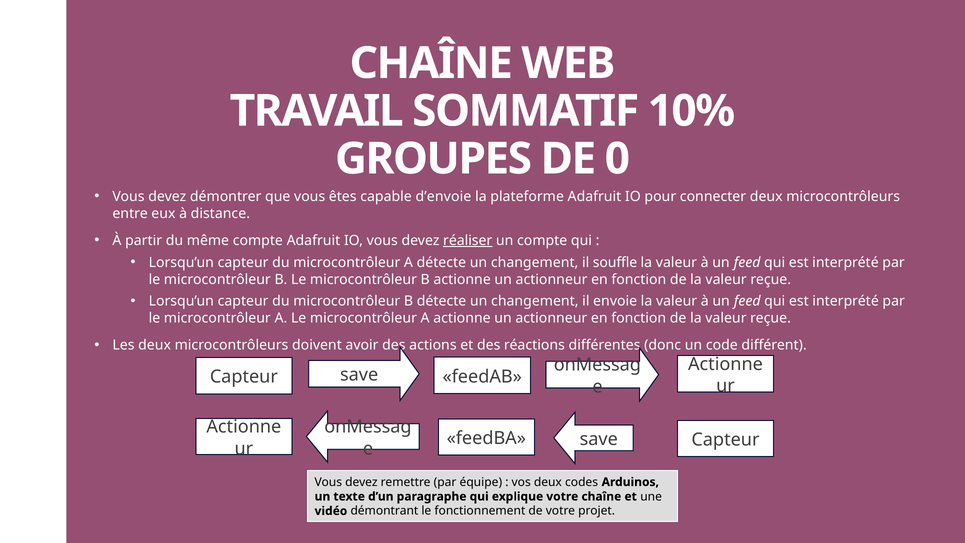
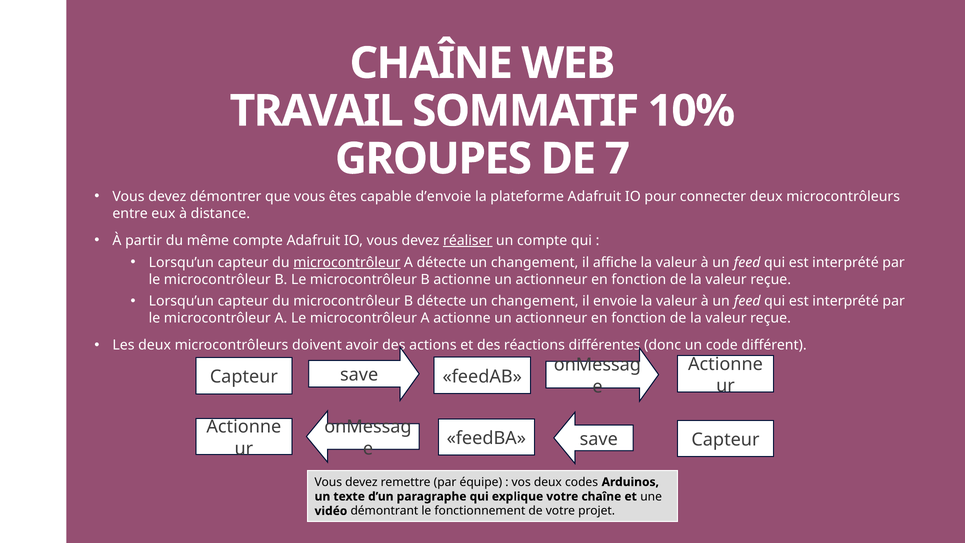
0: 0 -> 7 (617, 159)
microcontrôleur underline: none -> present (347, 262)
souffle: souffle -> affiche (615, 262)
